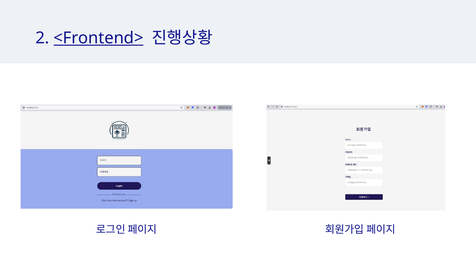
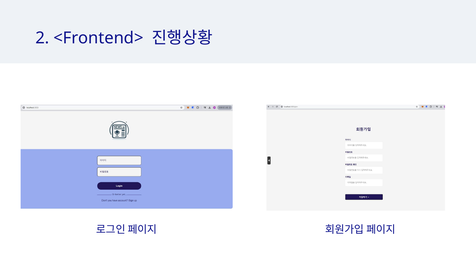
<Frontend> underline: present -> none (99, 38)
